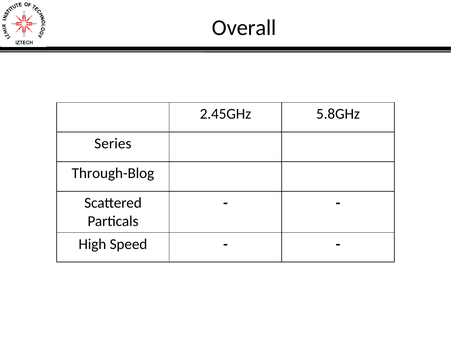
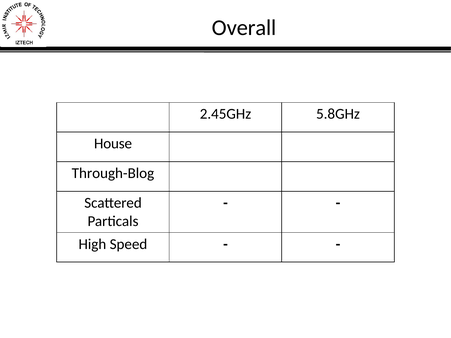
Series: Series -> House (113, 144)
